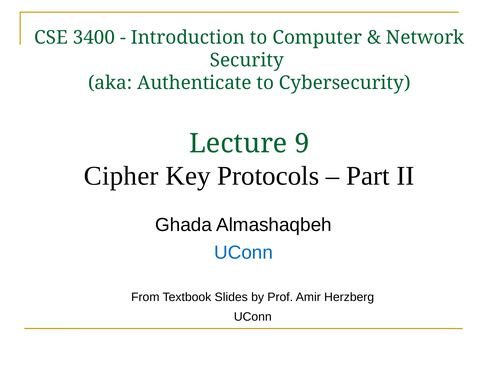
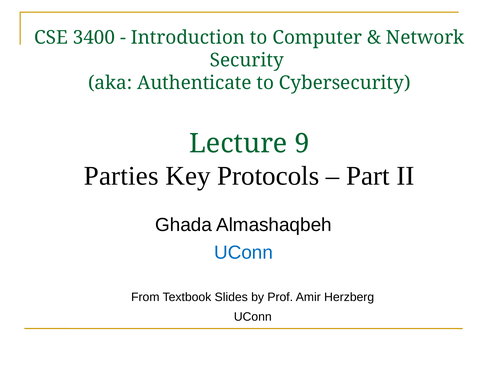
Cipher: Cipher -> Parties (121, 176)
